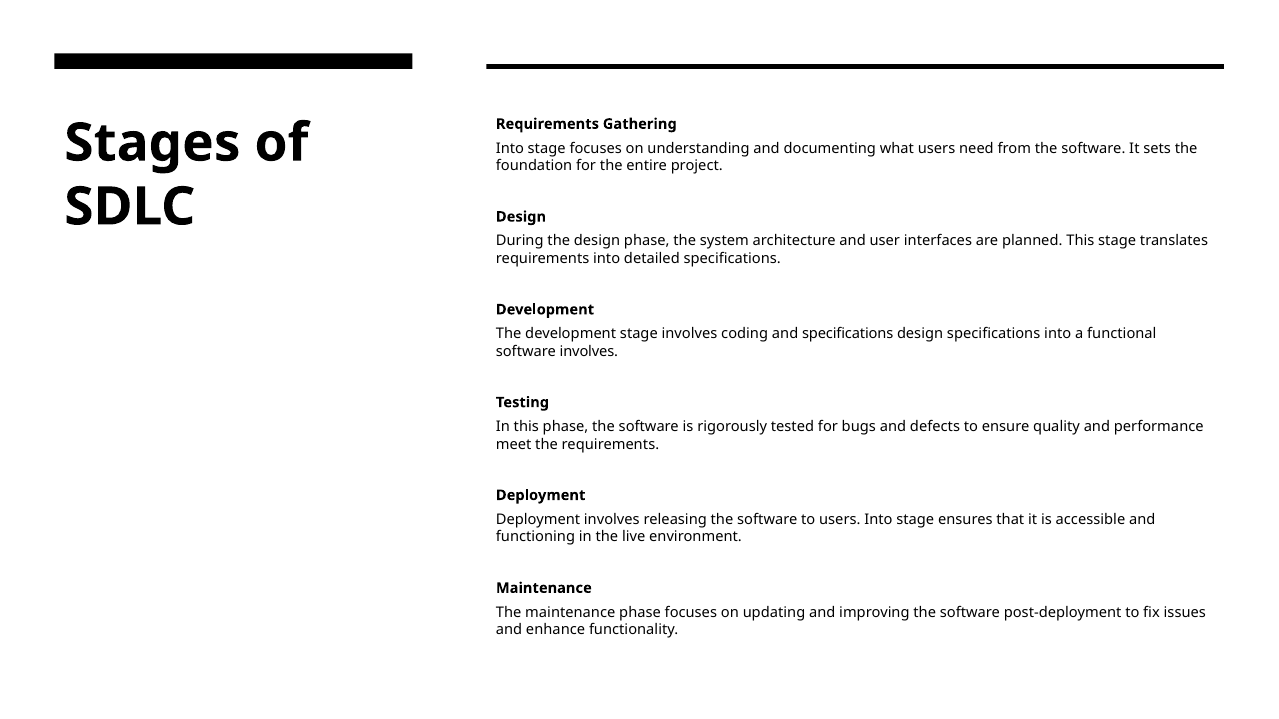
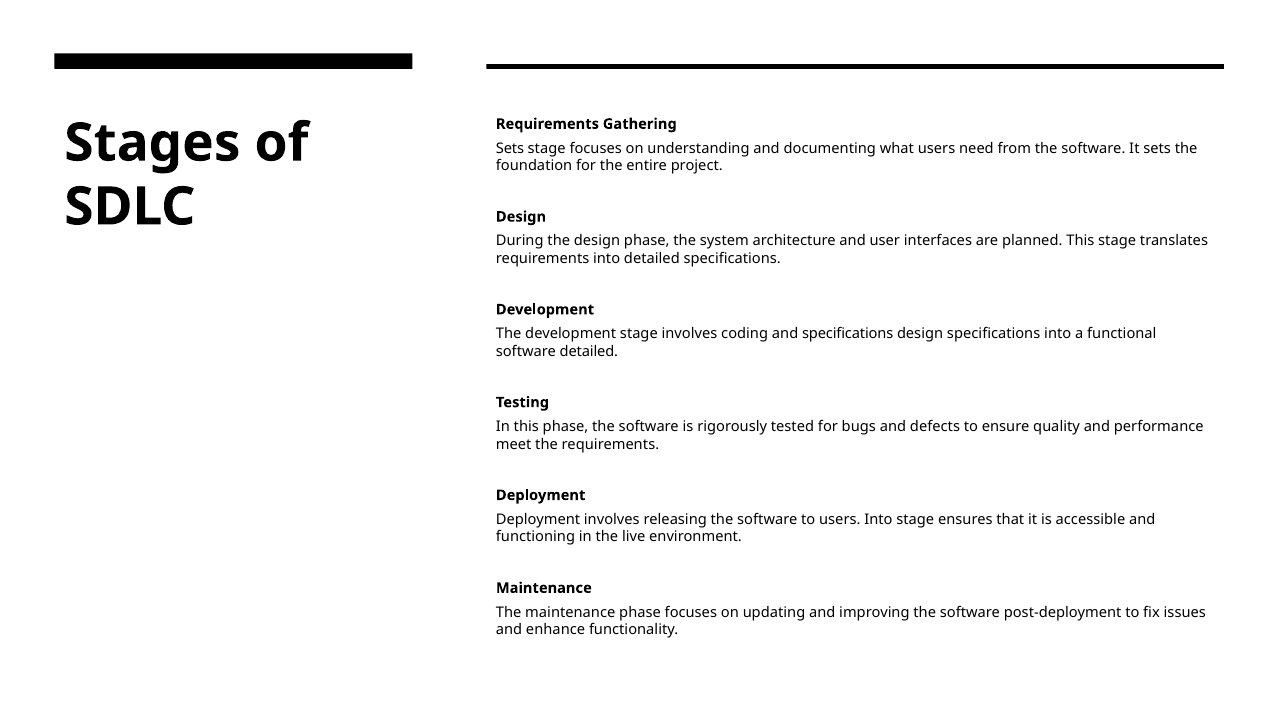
Into: Into -> Sets (510, 148)
software involves: involves -> detailed (589, 352)
